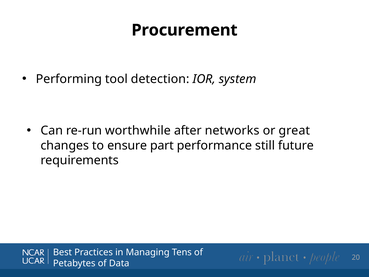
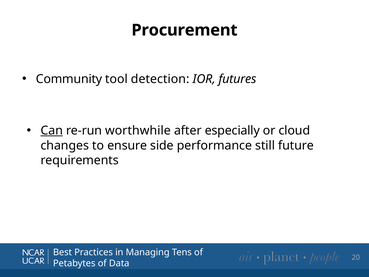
Performing: Performing -> Community (69, 79)
system: system -> futures (238, 79)
Can underline: none -> present (52, 131)
networks: networks -> especially (232, 131)
great: great -> cloud (294, 131)
part: part -> side (162, 145)
